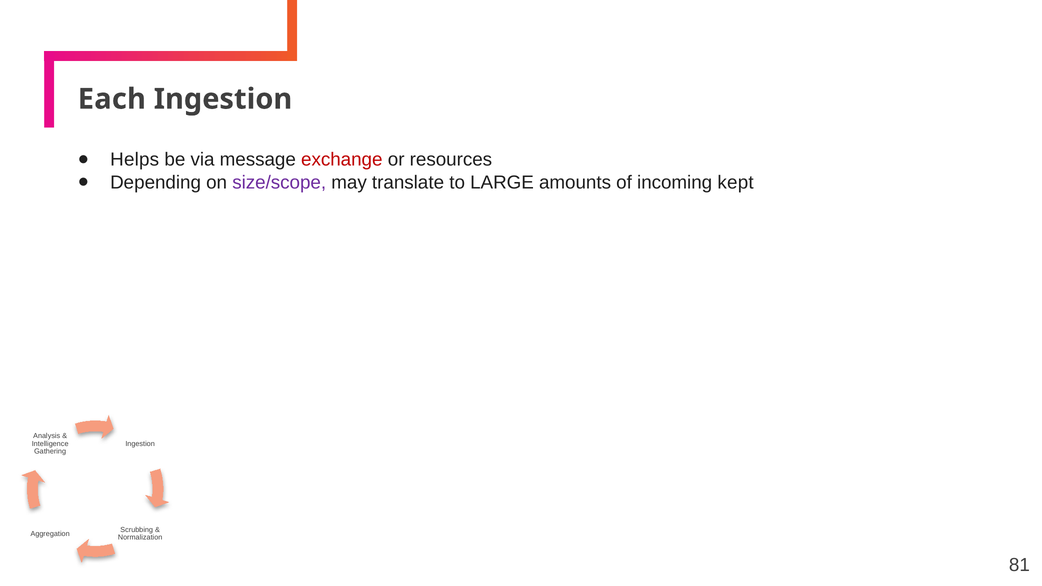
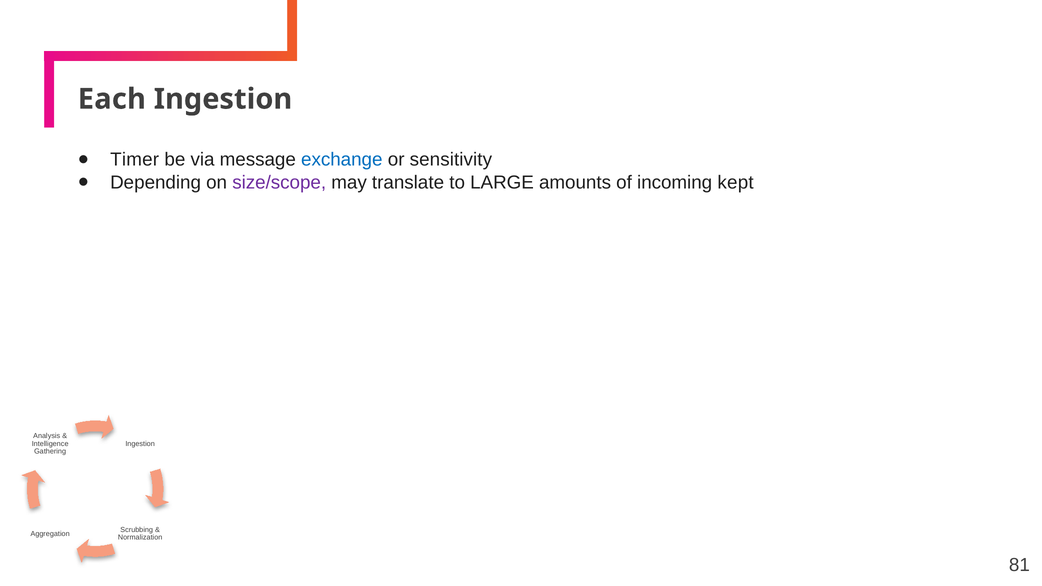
Helps: Helps -> Timer (135, 160)
exchange colour: red -> blue (342, 160)
resources: resources -> sensitivity (451, 160)
